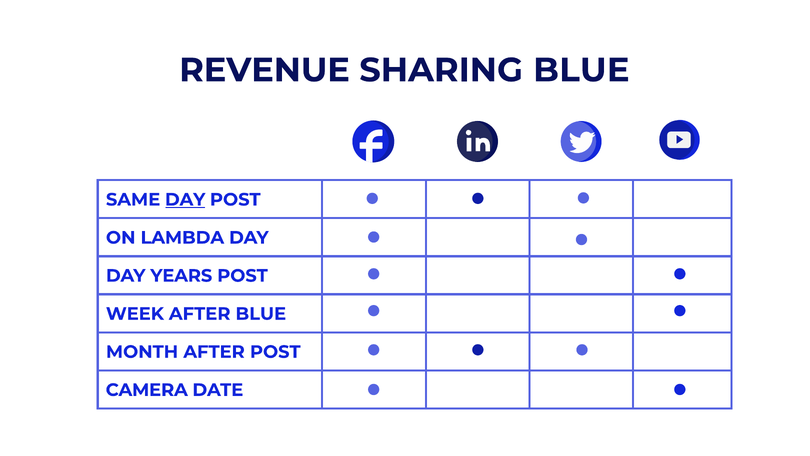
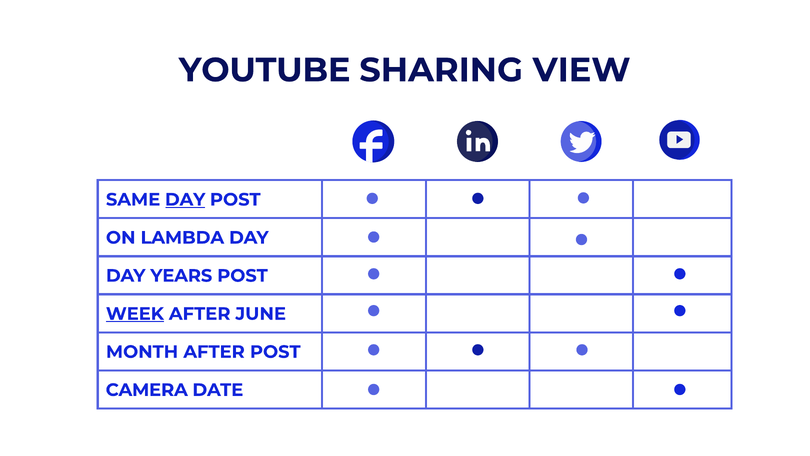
REVENUE: REVENUE -> YOUTUBE (265, 70)
SHARING BLUE: BLUE -> VIEW (582, 70)
WEEK underline: none -> present (135, 314)
AFTER BLUE: BLUE -> JUNE (261, 314)
